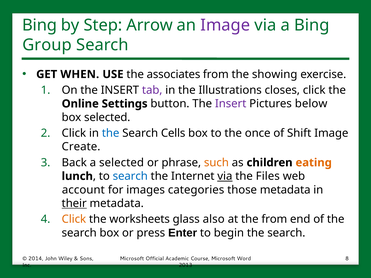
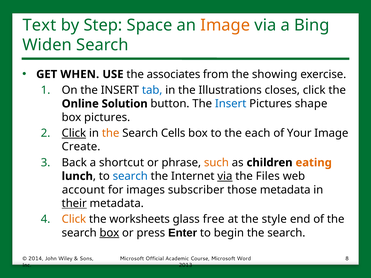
Bing: Bing -> Text (39, 25)
Arrow: Arrow -> Space (150, 25)
Image colour: purple -> orange (225, 25)
Group: Group -> Widen (47, 45)
tab colour: purple -> blue (152, 90)
Settings: Settings -> Solution (125, 104)
Insert colour: purple -> blue (231, 104)
below: below -> shape (311, 104)
box selected: selected -> pictures (107, 117)
Click underline: none -> present (74, 133)
the colour: blue -> orange (111, 133)
once: once -> each (258, 133)
Shift: Shift -> Your (299, 133)
a selected: selected -> shortcut (122, 163)
categories: categories -> subscriber (196, 190)
also: also -> free (214, 219)
the from: from -> style (274, 219)
box underline: none -> present (109, 233)
